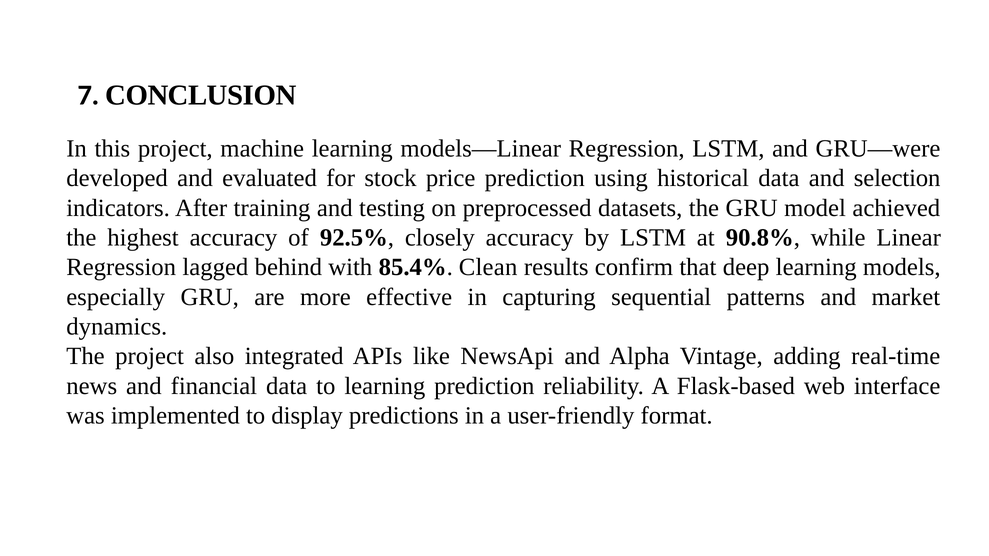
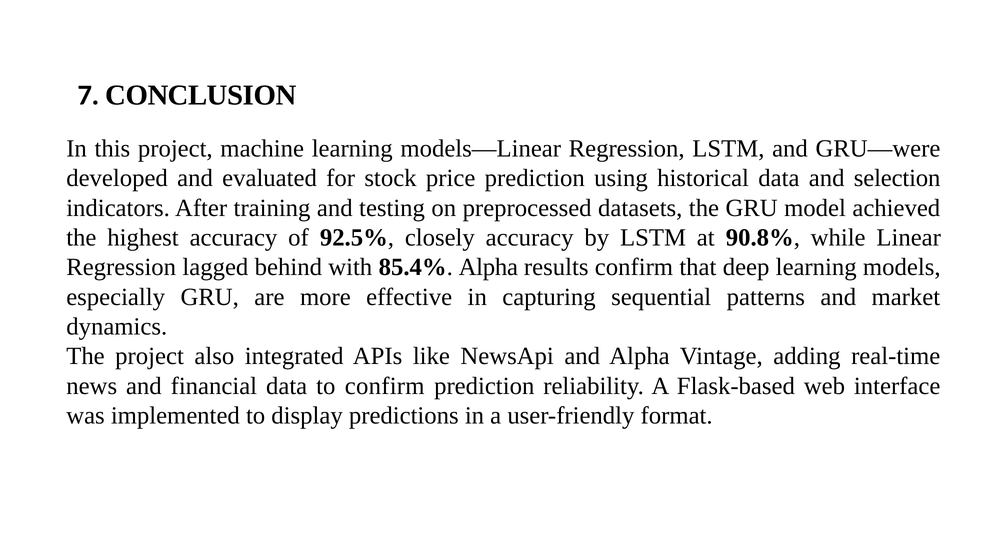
85.4% Clean: Clean -> Alpha (488, 267)
to learning: learning -> confirm (385, 386)
